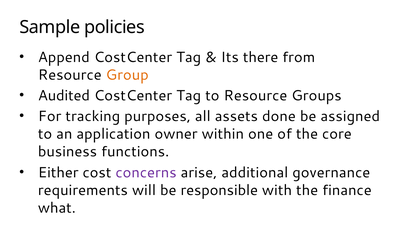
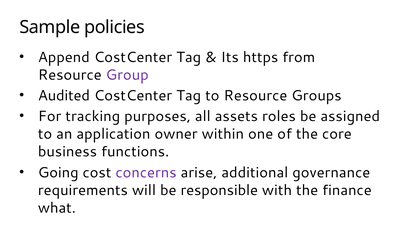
there: there -> https (261, 57)
Group colour: orange -> purple (127, 75)
done: done -> roles (279, 116)
Either: Either -> Going (58, 173)
